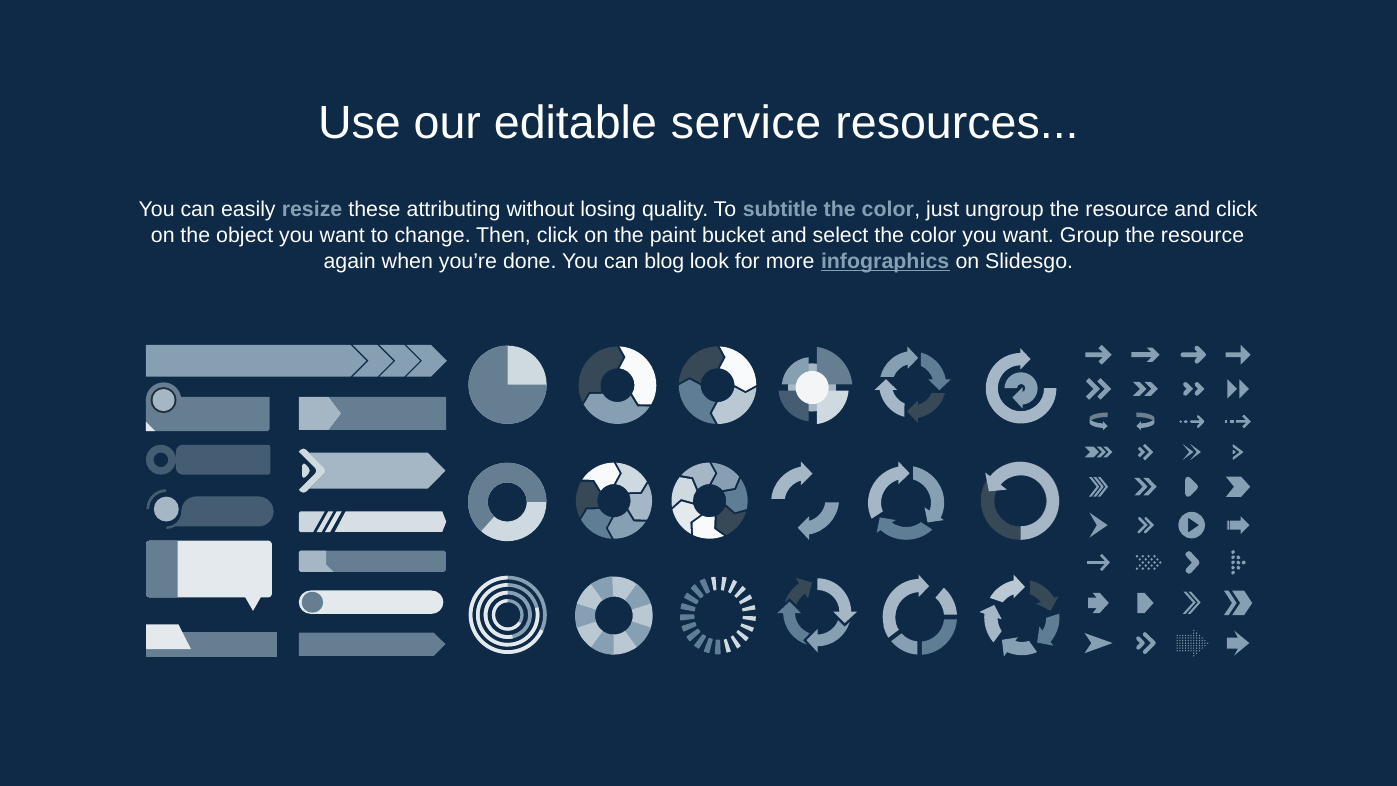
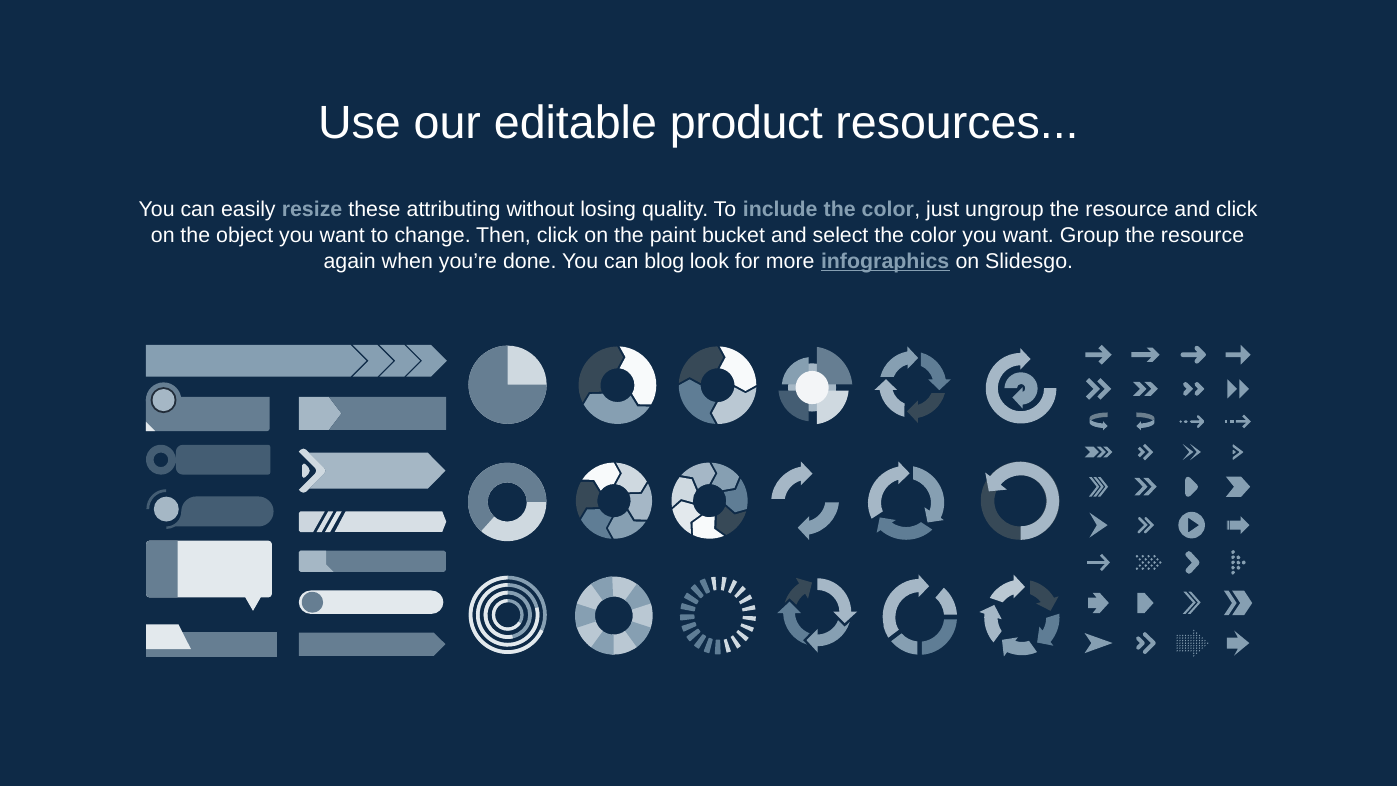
service: service -> product (746, 123)
subtitle: subtitle -> include (780, 210)
